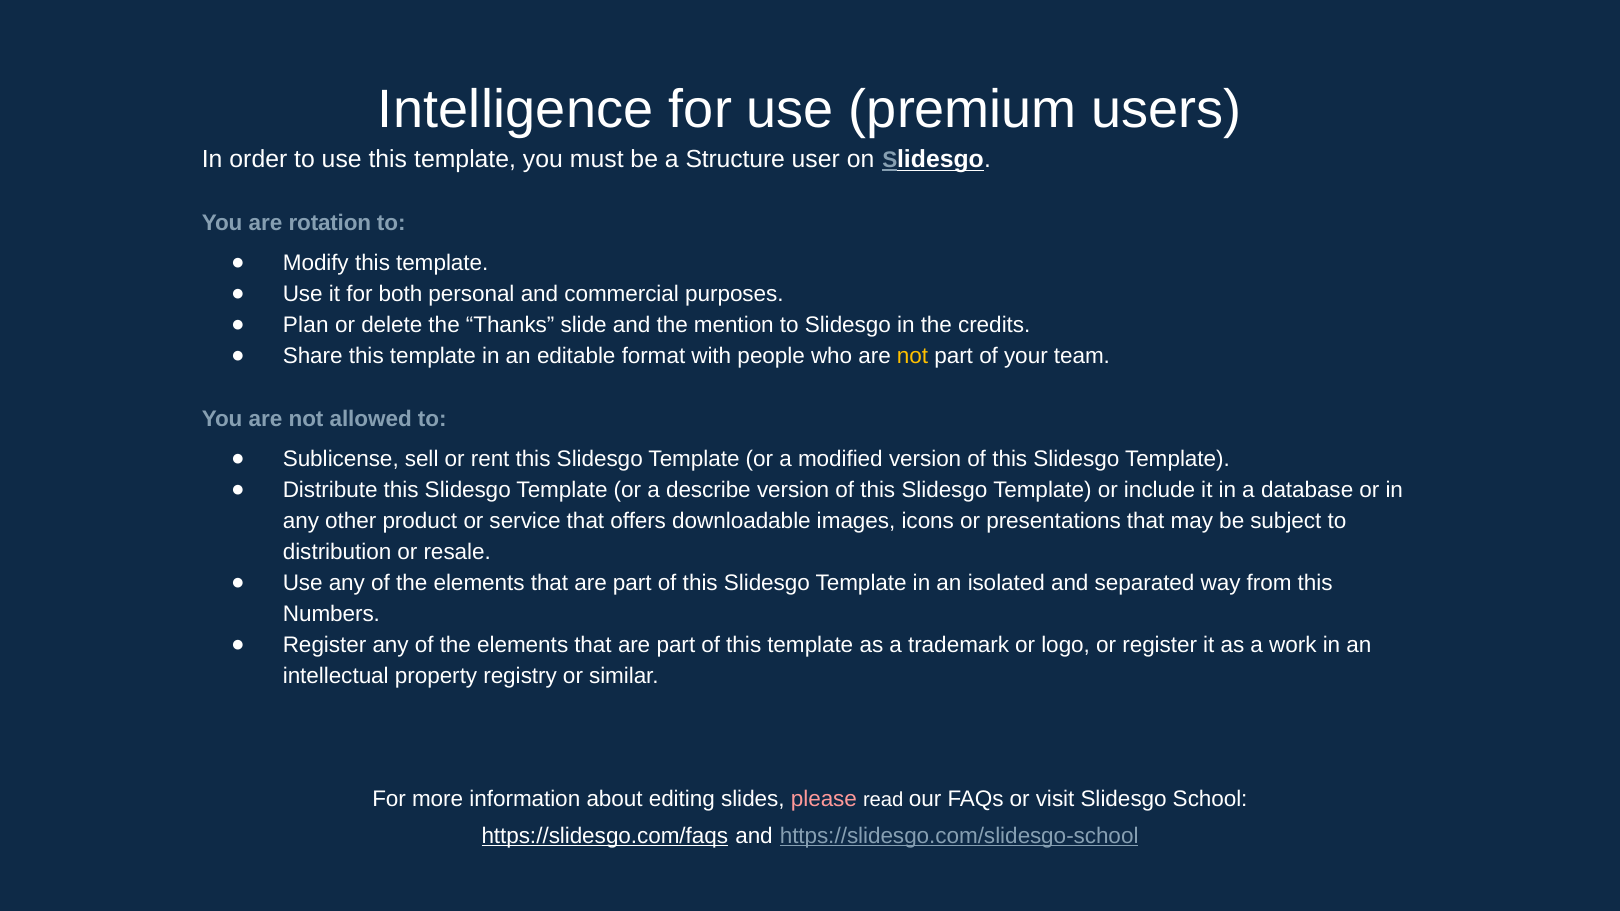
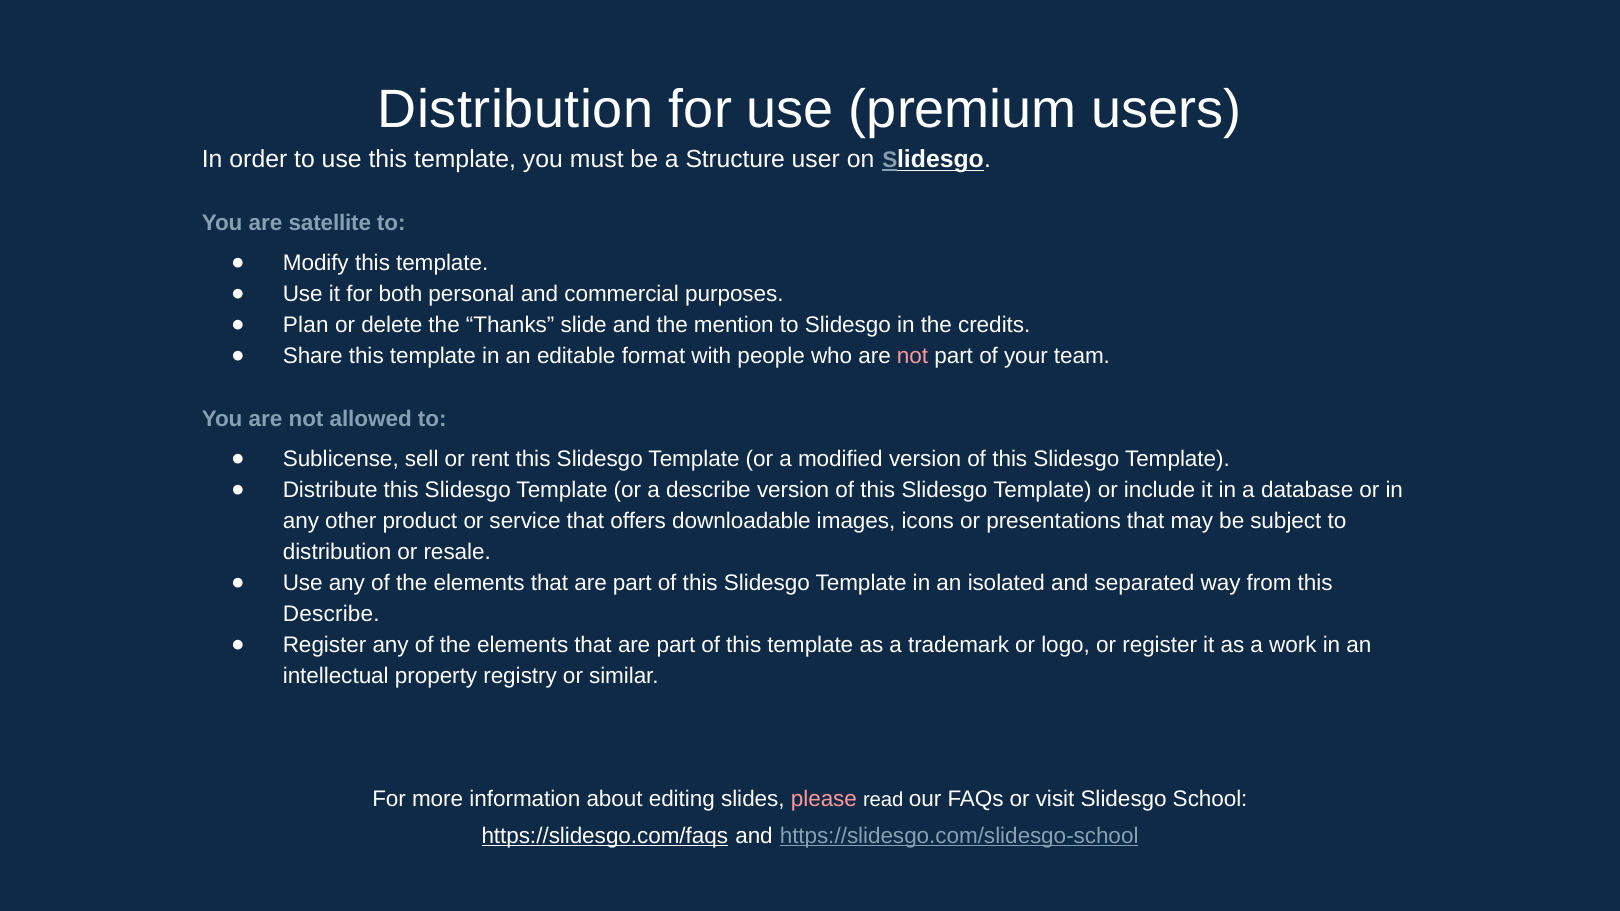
Intelligence: Intelligence -> Distribution (516, 110)
rotation: rotation -> satellite (330, 223)
not colour: yellow -> pink (913, 356)
Numbers: Numbers -> Describe (331, 614)
